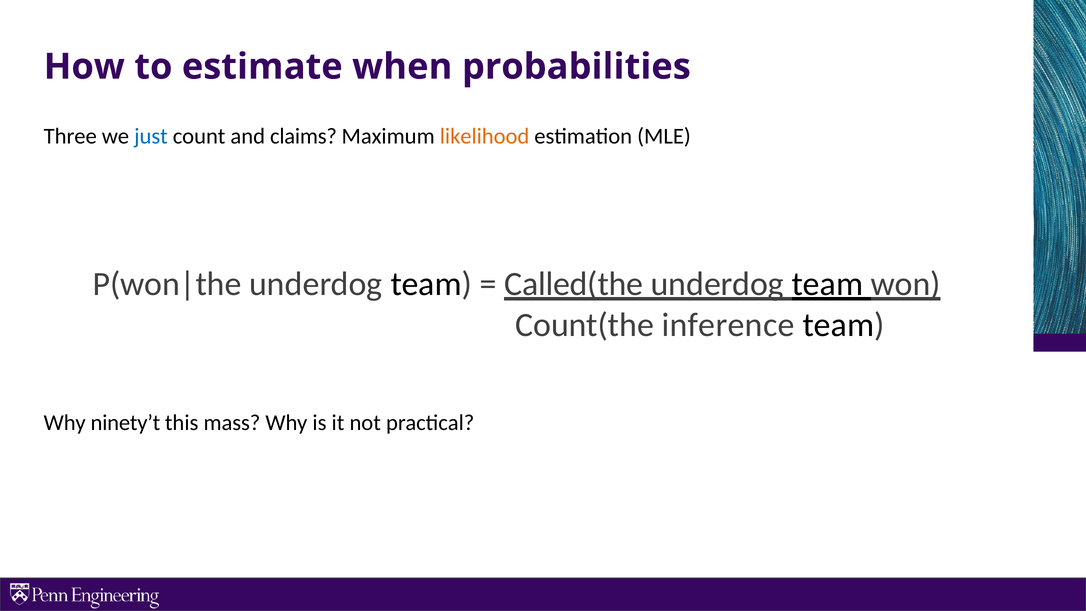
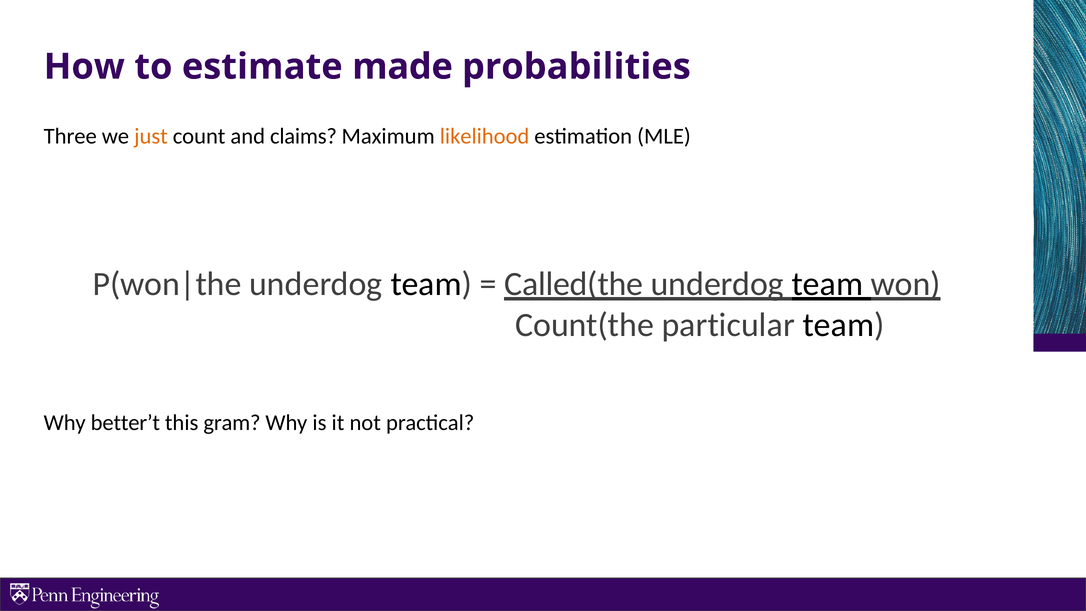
when: when -> made (402, 67)
just colour: blue -> orange (151, 136)
inference: inference -> particular (728, 325)
ninety’t: ninety’t -> better’t (125, 423)
mass: mass -> gram (232, 423)
